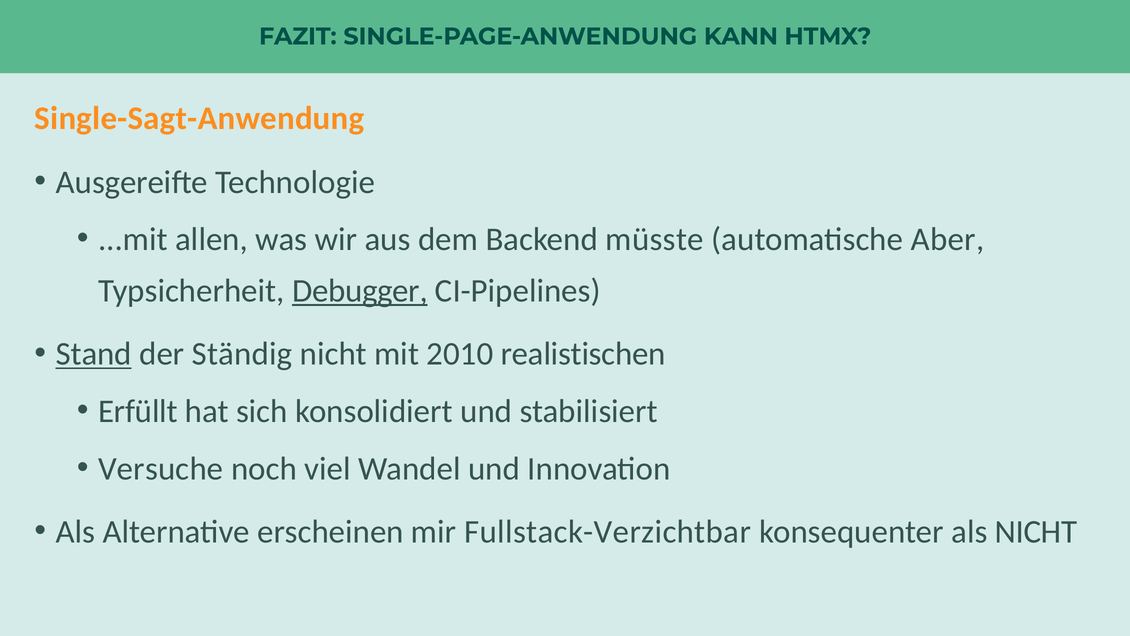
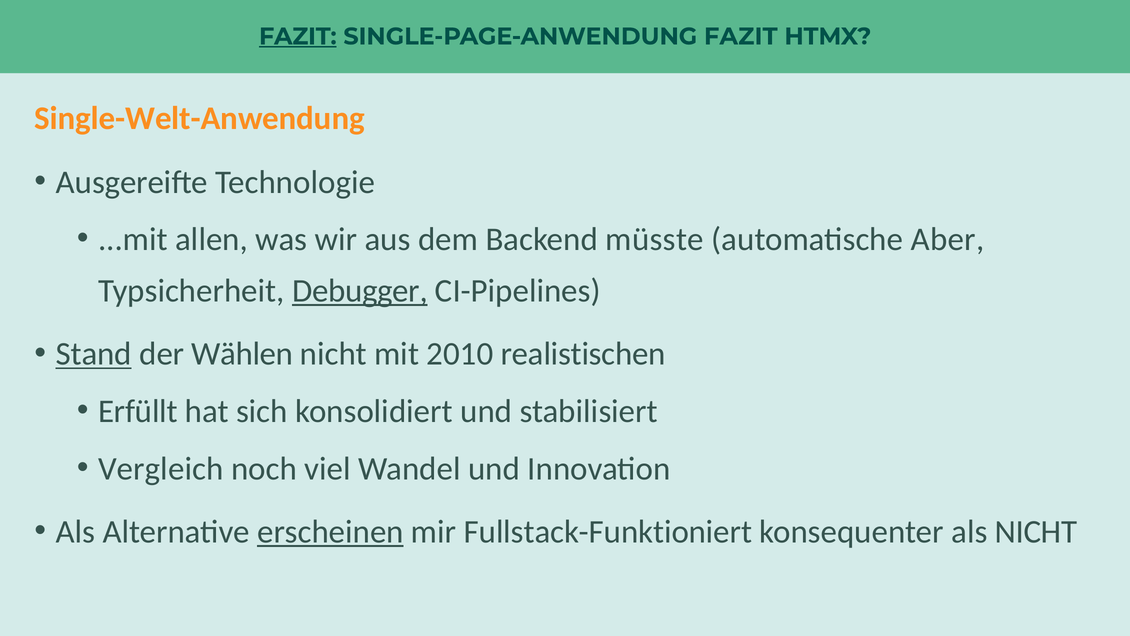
FAZIT underline: none -> present (298, 36)
SINGLE-PAGE-ANWENDUNG KANN: KANN -> FAZIT (741, 36)
Single-Sagt-Anwendung: Single-Sagt-Anwendung -> Single-Welt-Anwendung (200, 118)
Ständig: Ständig -> Wählen (242, 354)
Versuche: Versuche -> Vergleich (161, 468)
erscheinen underline: none -> present (330, 532)
Fullstack-Verzichtbar: Fullstack-Verzichtbar -> Fullstack-Funktioniert (608, 532)
